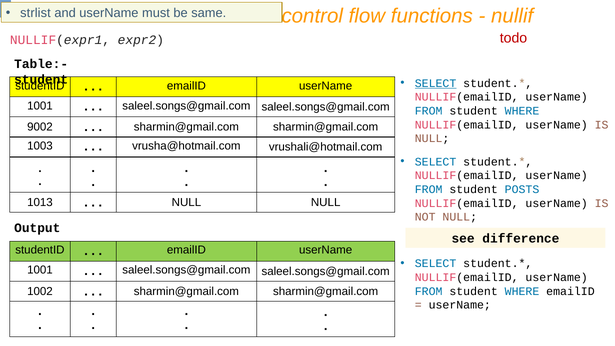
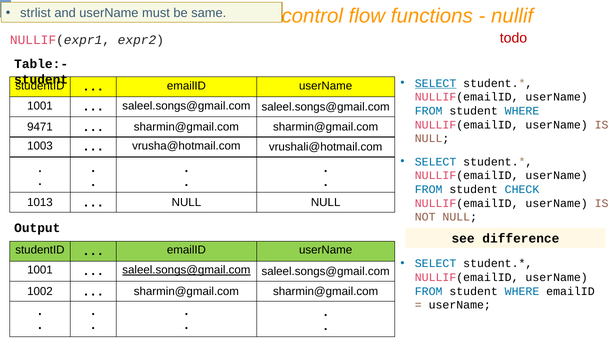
9002: 9002 -> 9471 (40, 127)
POSTS: POSTS -> CHECK (522, 189)
saleel.songs@gmail.com underline: none -> present (186, 270)
